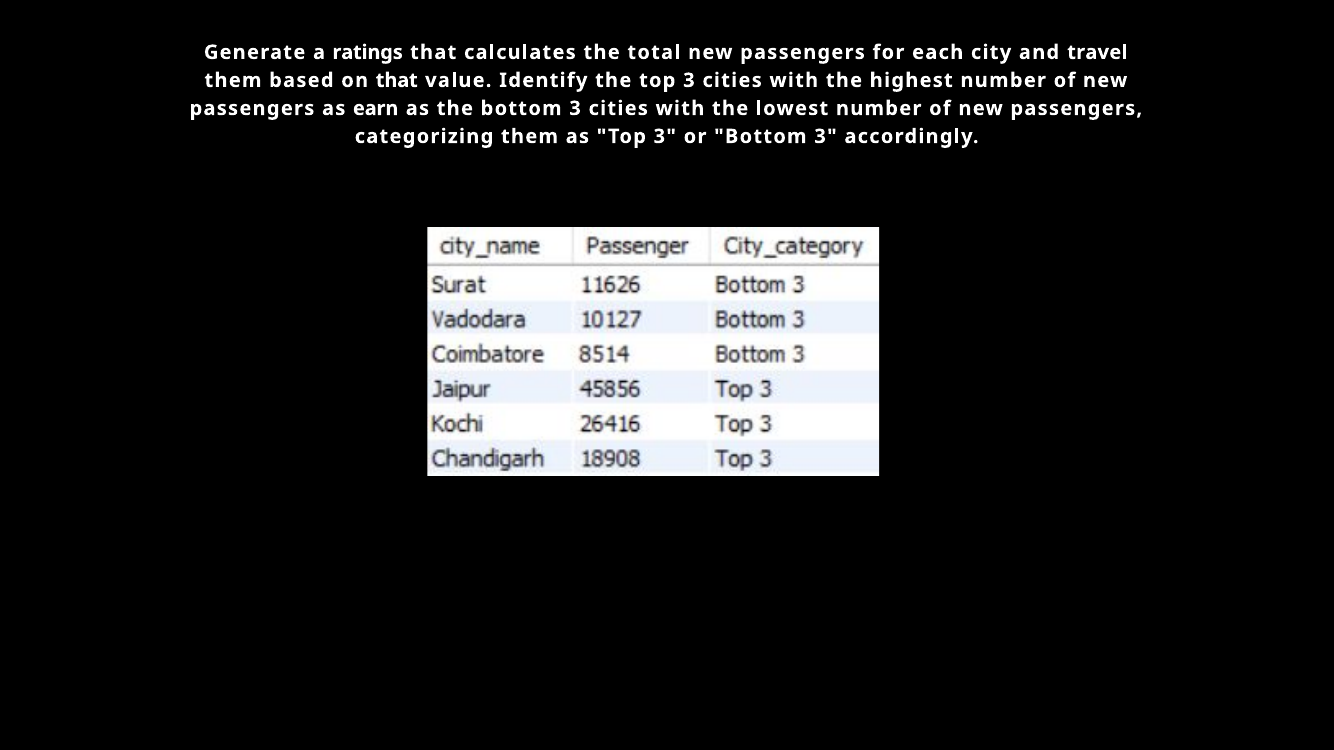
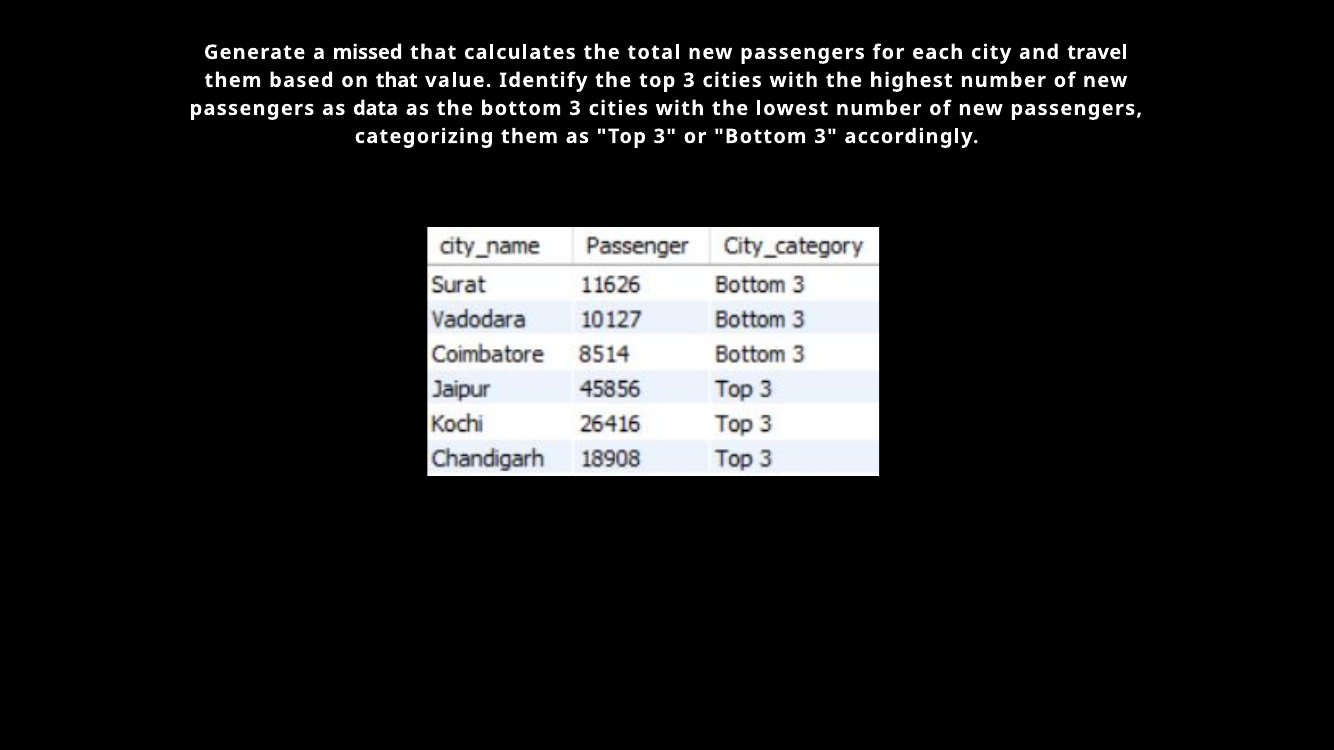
ratings: ratings -> missed (368, 52)
earn: earn -> data (376, 108)
